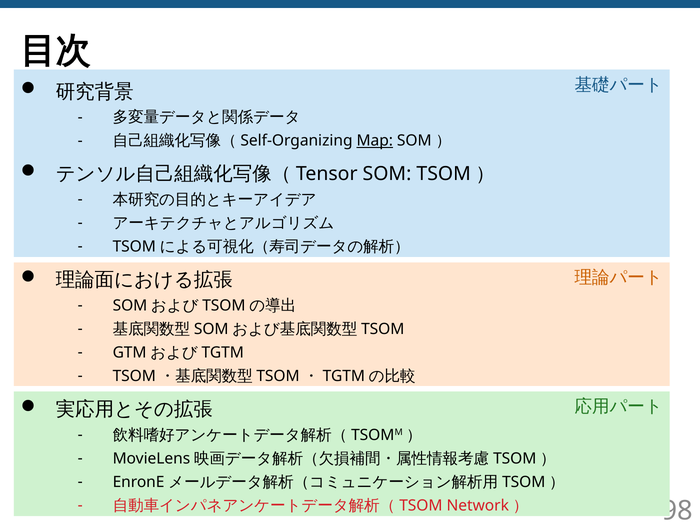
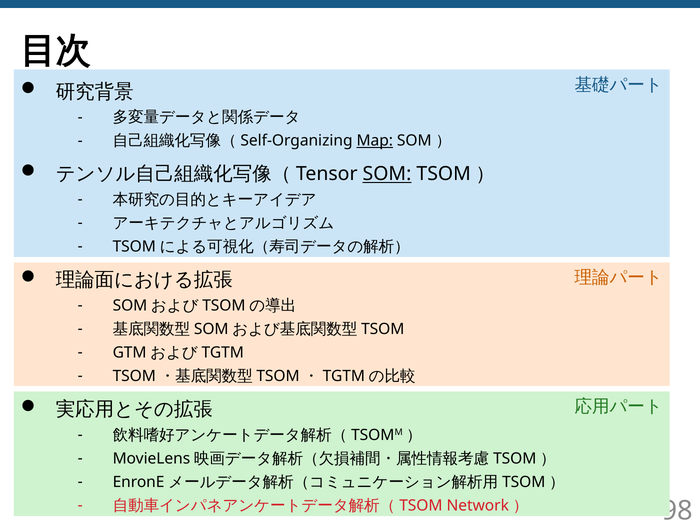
SOM underline: none -> present (387, 174)
